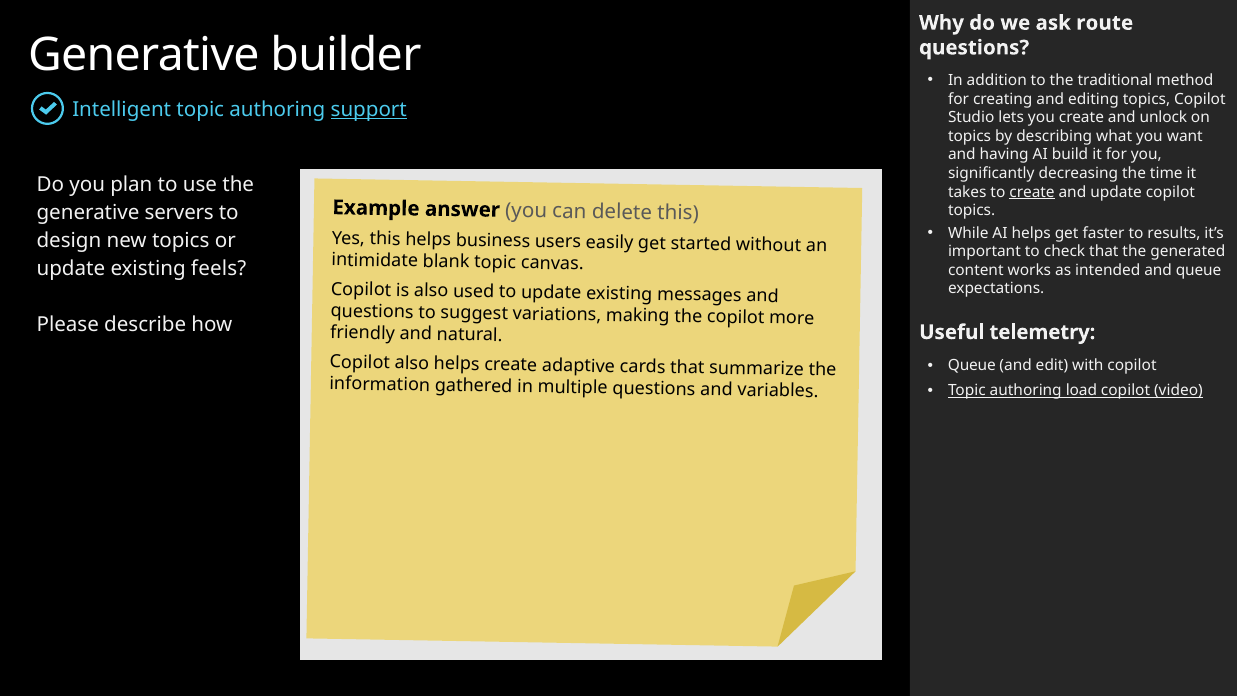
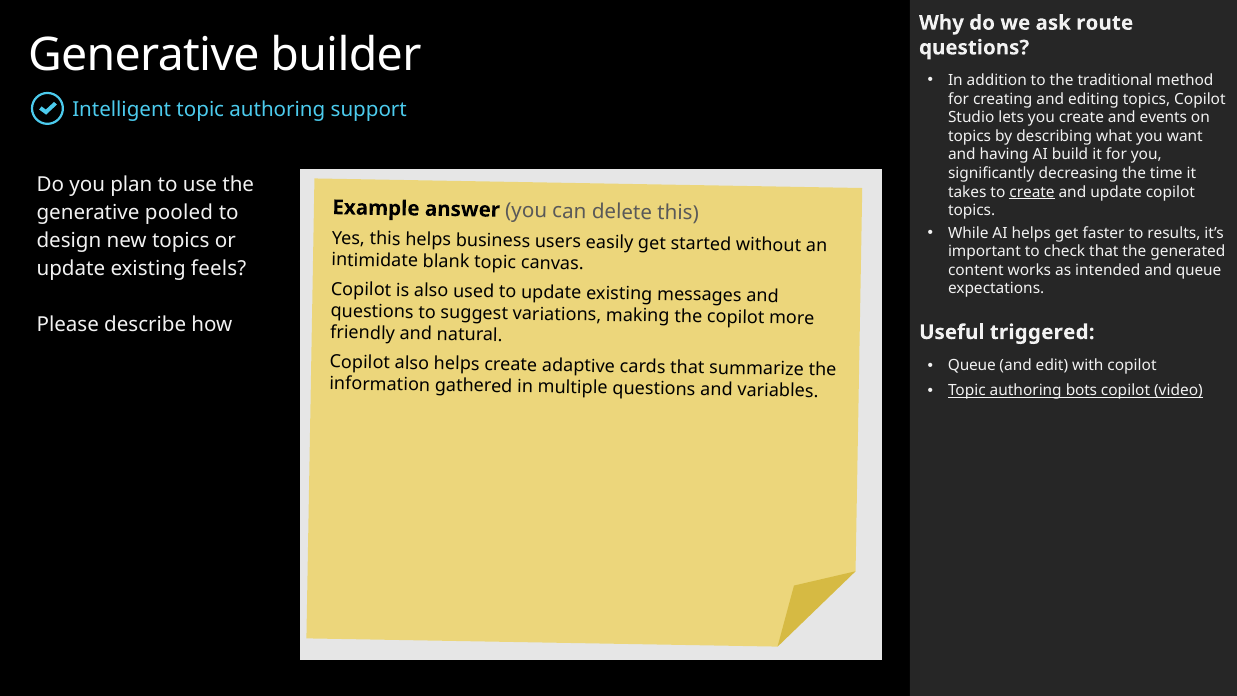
support underline: present -> none (369, 110)
unlock: unlock -> events (1163, 118)
servers: servers -> pooled (179, 212)
telemetry: telemetry -> triggered (1042, 332)
load: load -> bots (1081, 390)
